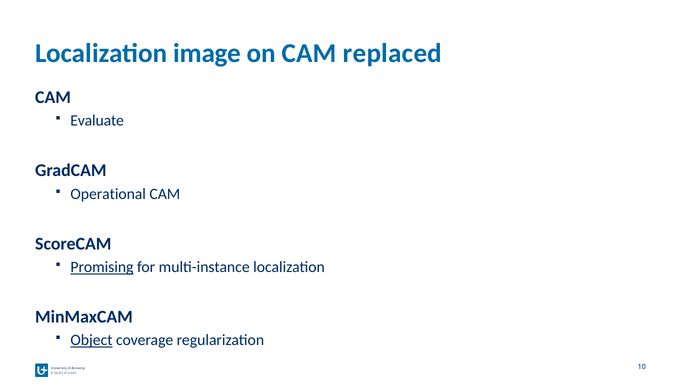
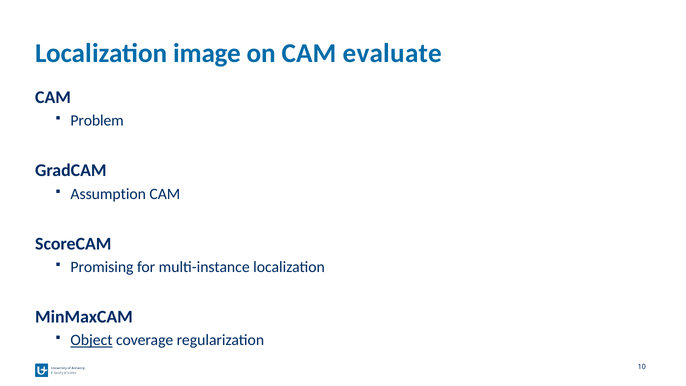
replaced: replaced -> evaluate (392, 53)
Evaluate: Evaluate -> Problem (97, 121)
Operational: Operational -> Assumption (108, 194)
Promising underline: present -> none (102, 267)
